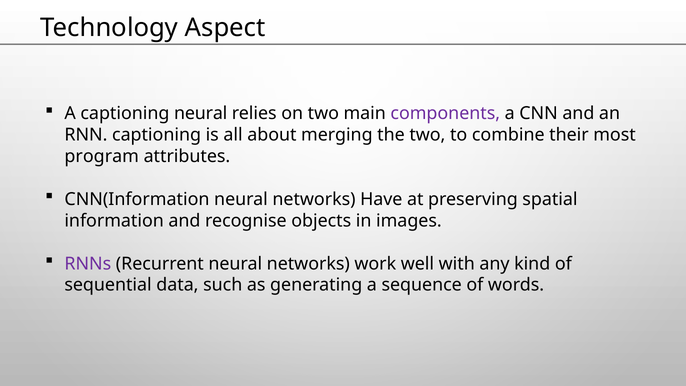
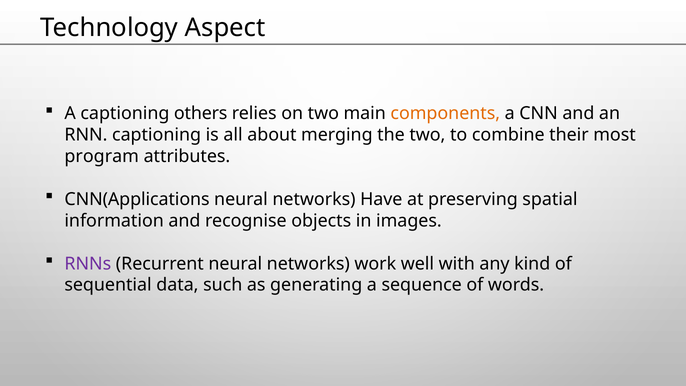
captioning neural: neural -> others (201, 114)
components colour: purple -> orange (445, 114)
CNN(Information: CNN(Information -> CNN(Applications (137, 199)
